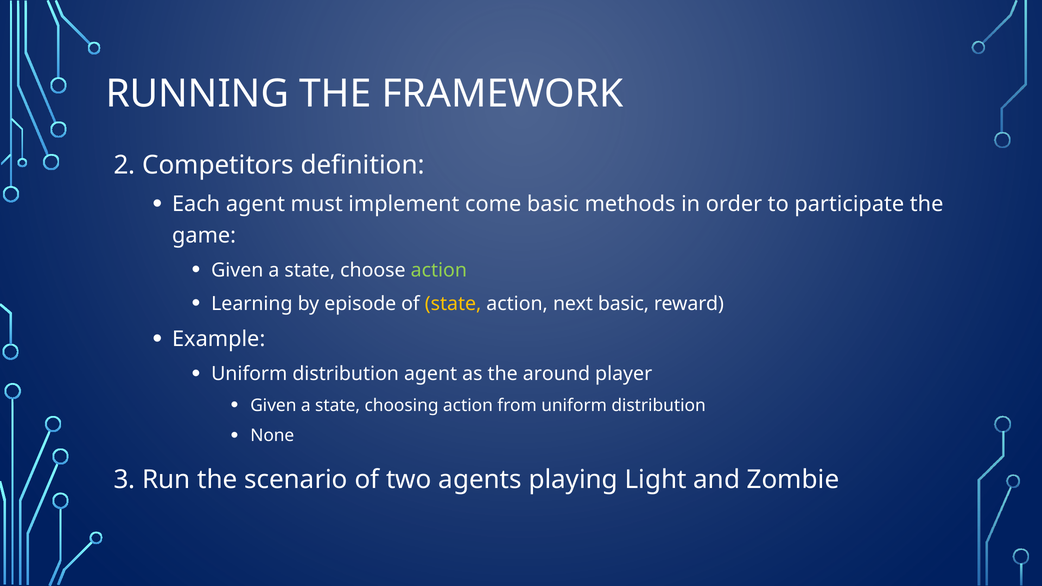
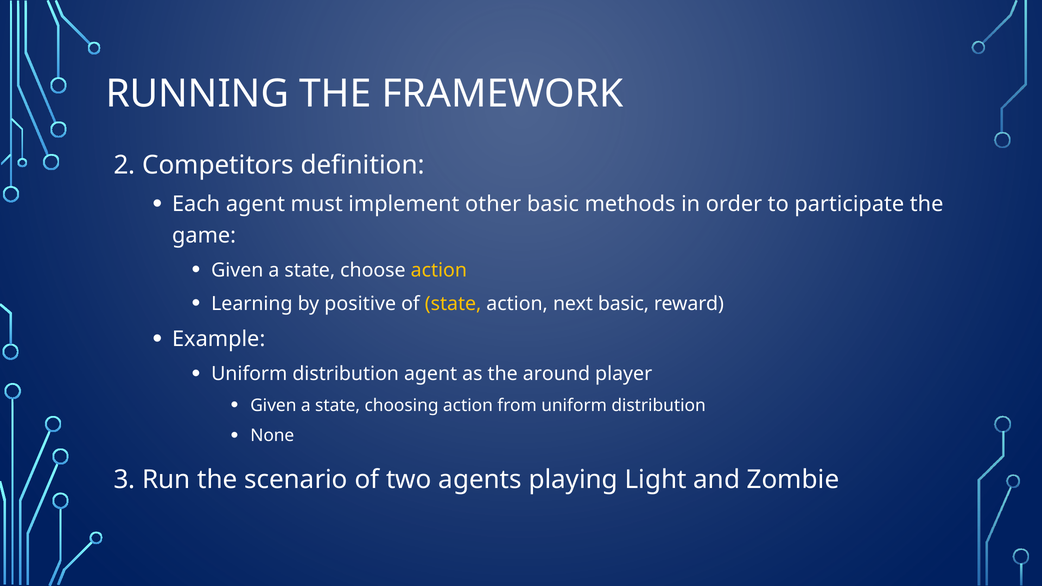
come: come -> other (493, 204)
action colour: light green -> yellow (439, 270)
episode: episode -> positive (360, 304)
